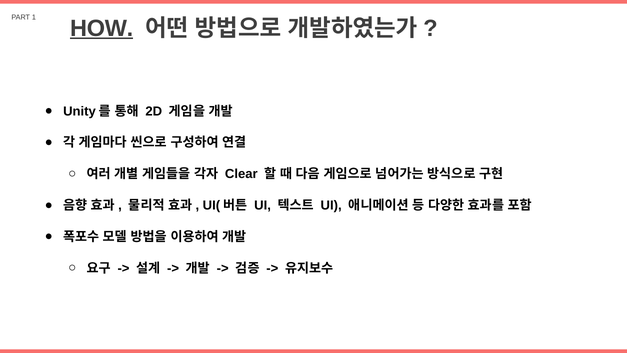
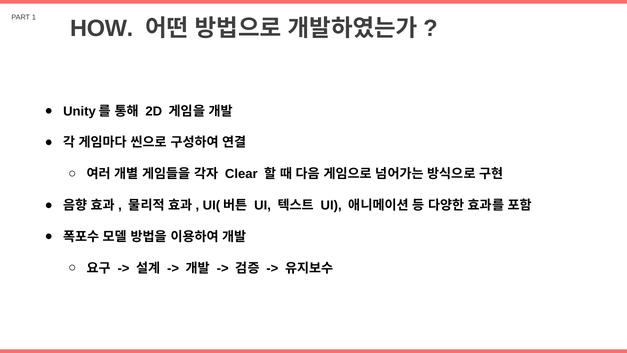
HOW underline: present -> none (102, 28)
